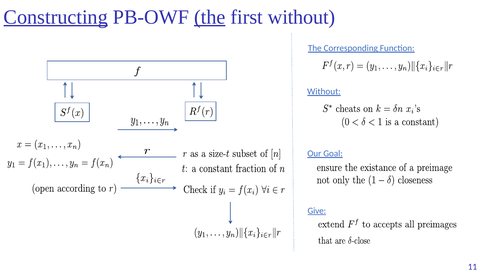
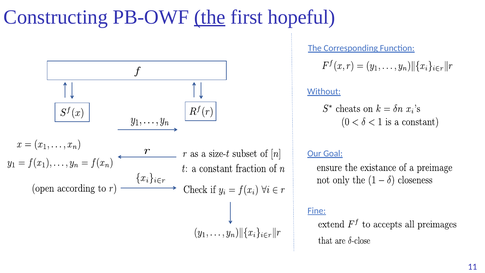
Constructing underline: present -> none (56, 17)
first without: without -> hopeful (302, 17)
Give: Give -> Fine (317, 211)
